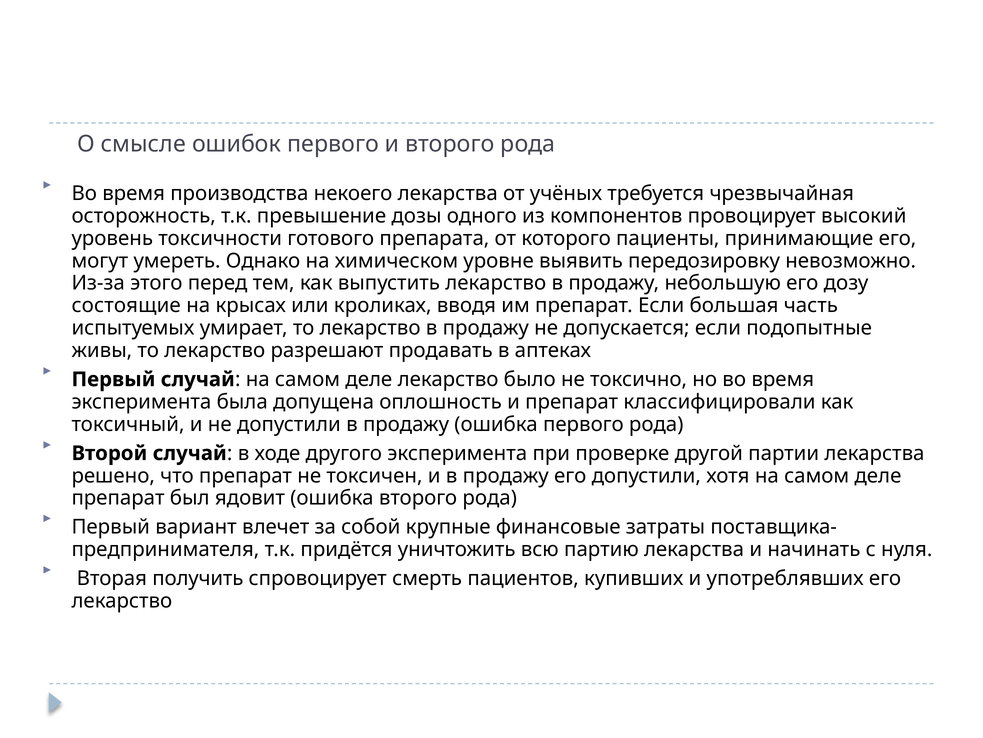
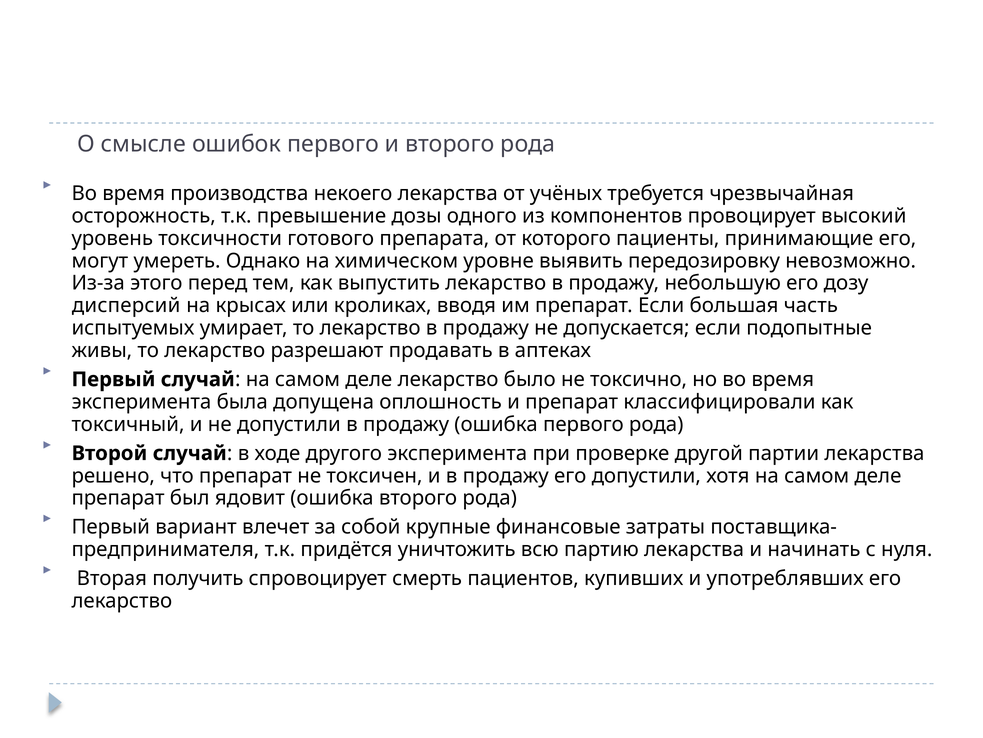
состоящие: состоящие -> дисперсий (126, 305)
